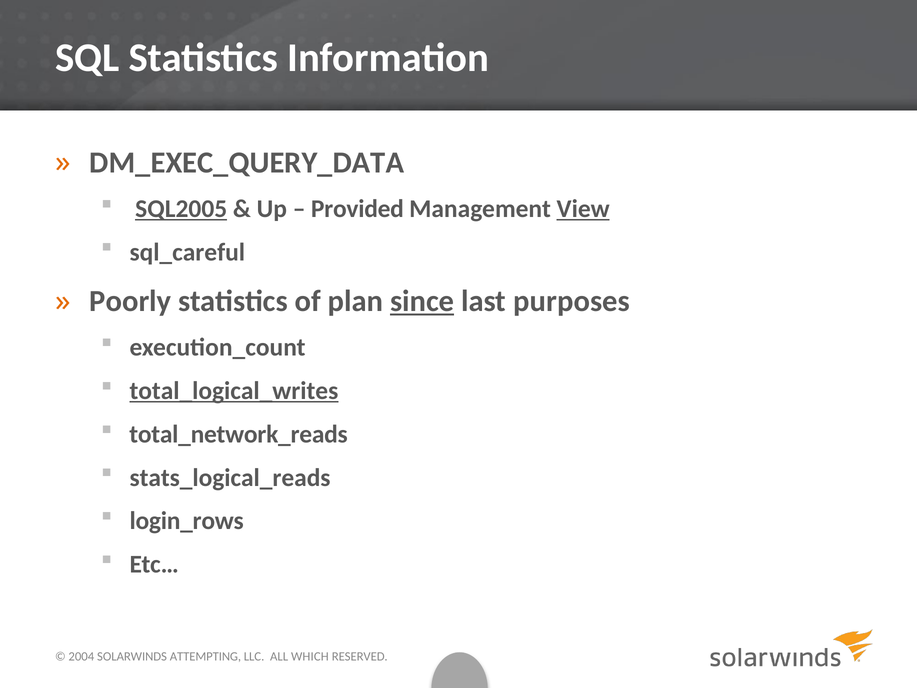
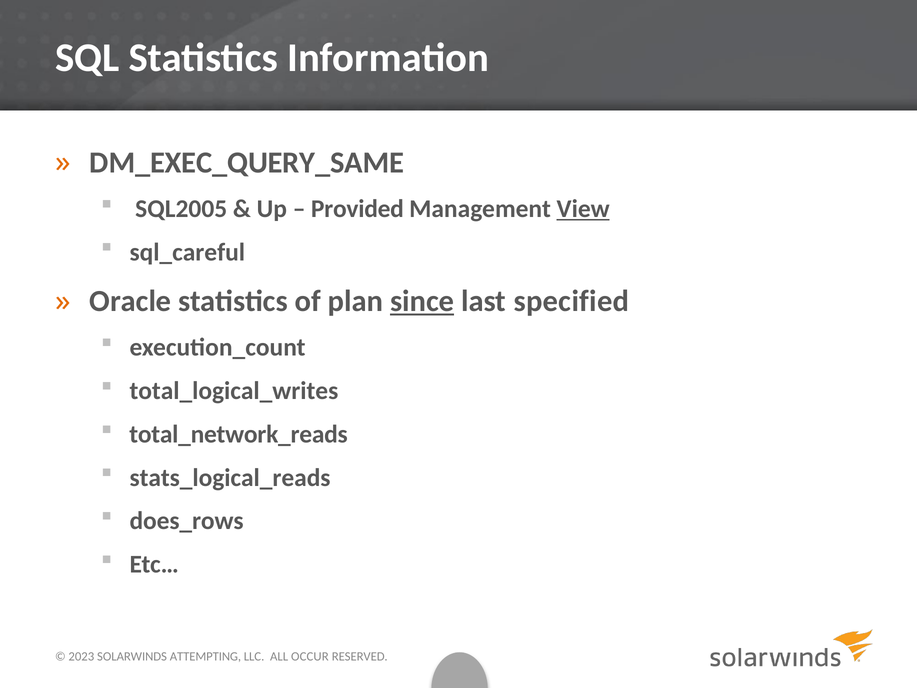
DM_EXEC_QUERY_DATA: DM_EXEC_QUERY_DATA -> DM_EXEC_QUERY_SAME (247, 163)
SQL2005 underline: present -> none (181, 209)
Poorly: Poorly -> Oracle (130, 301)
purposes: purposes -> specified (571, 301)
total_logical_writes underline: present -> none (234, 391)
login_rows: login_rows -> does_rows (187, 521)
2004: 2004 -> 2023 (81, 657)
WHICH: WHICH -> OCCUR (310, 657)
